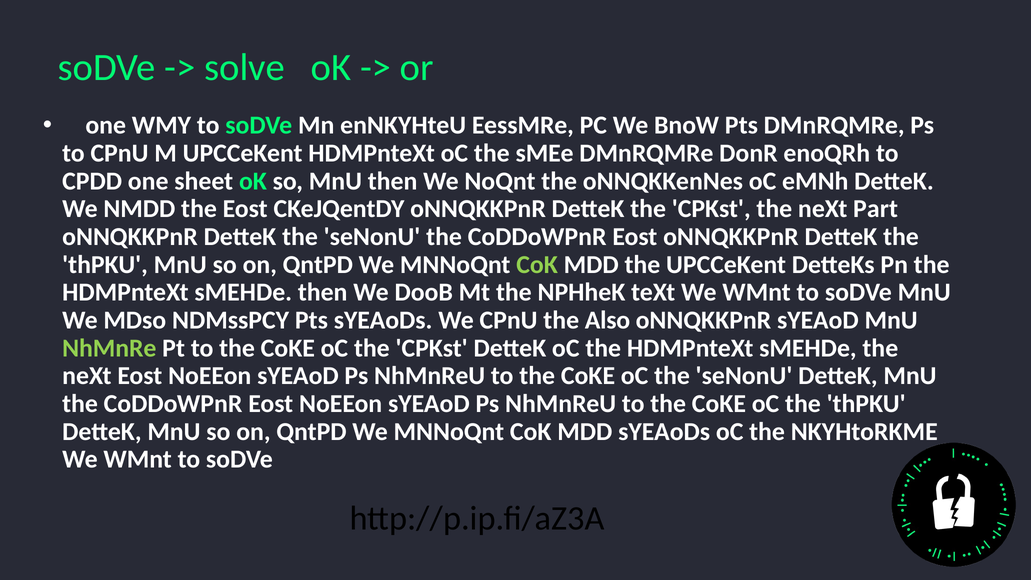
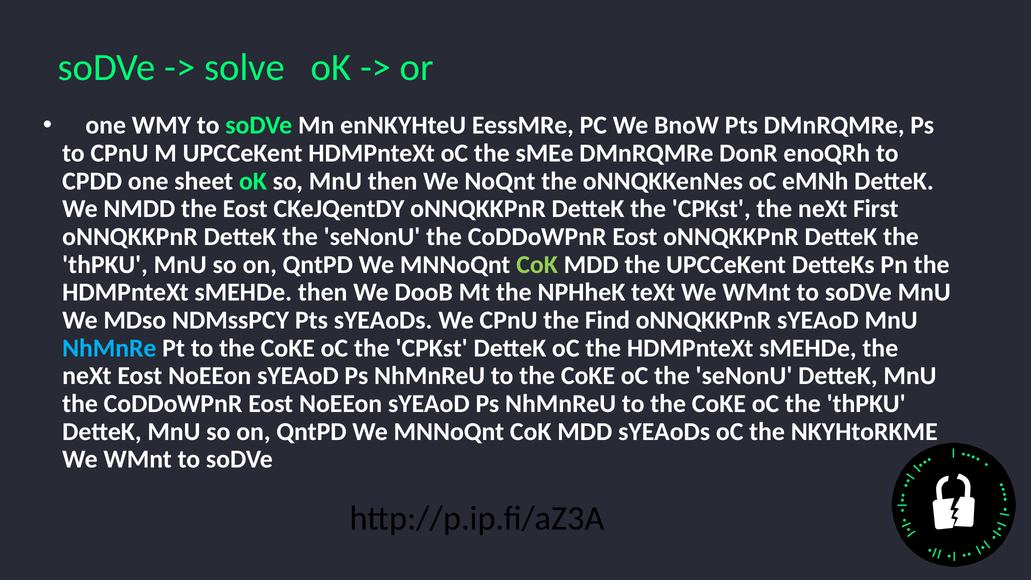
Part: Part -> First (876, 209)
Also: Also -> Find (607, 320)
NhMnRe colour: light green -> light blue (109, 348)
